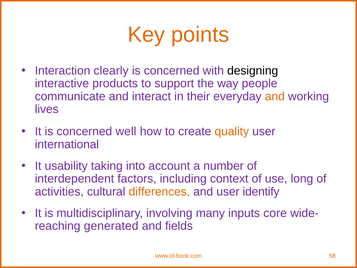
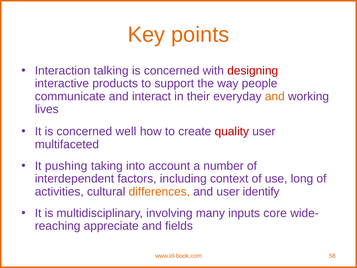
clearly: clearly -> talking (111, 71)
designing colour: black -> red (253, 71)
quality colour: orange -> red (232, 131)
international: international -> multifaceted (67, 144)
usability: usability -> pushing (66, 166)
generated: generated -> appreciate (111, 226)
